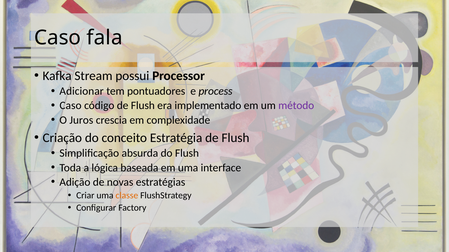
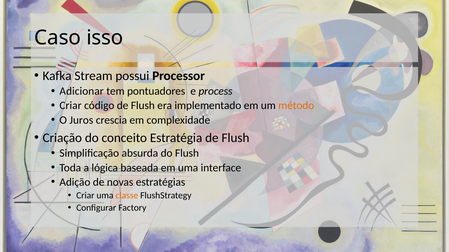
fala: fala -> isso (105, 38)
Caso: Caso -> Criar (71, 106)
método colour: purple -> orange (296, 106)
